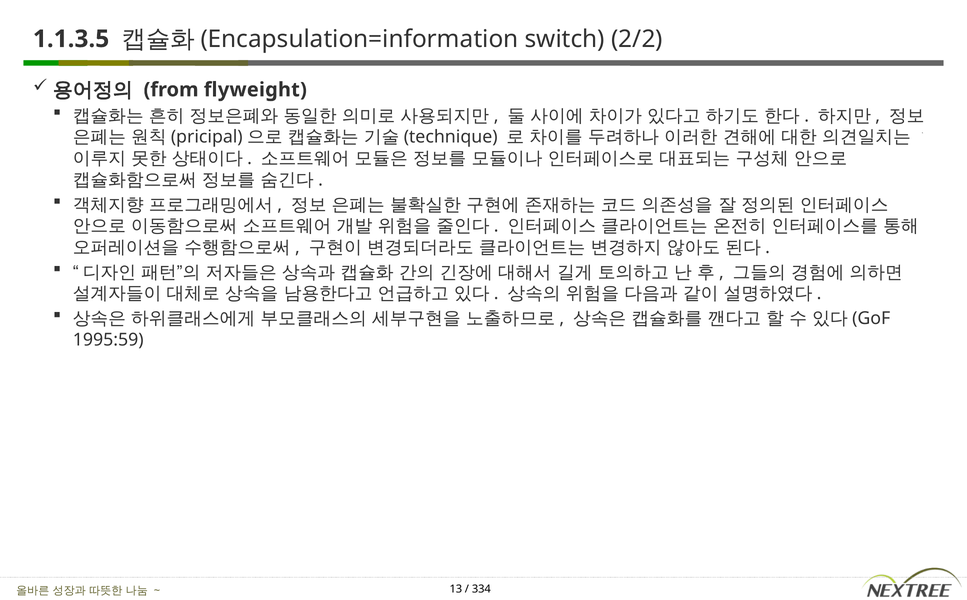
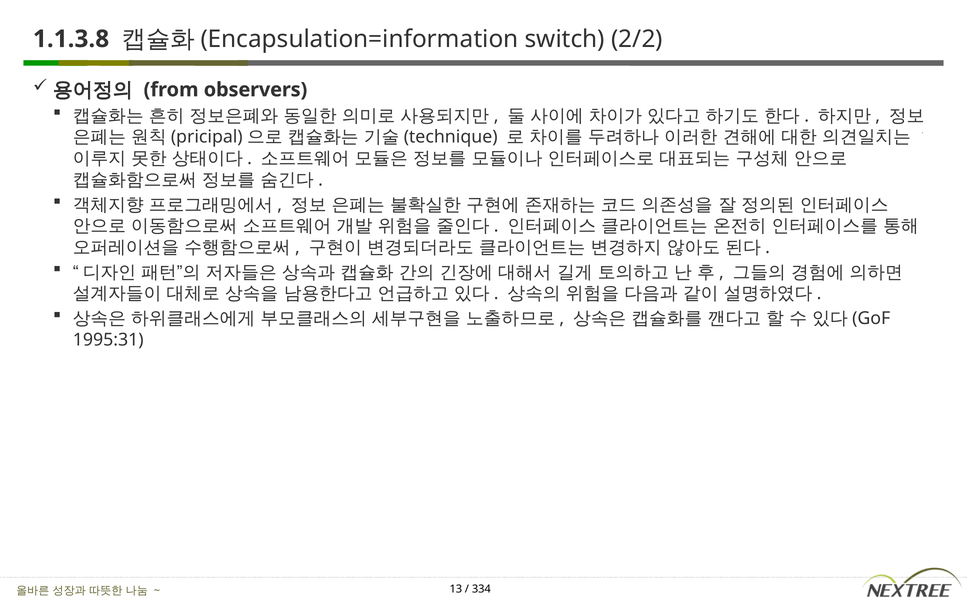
1.1.3.5: 1.1.3.5 -> 1.1.3.8 (71, 39)
flyweight: flyweight -> observers (255, 90)
1995:59: 1995:59 -> 1995:31 (108, 340)
